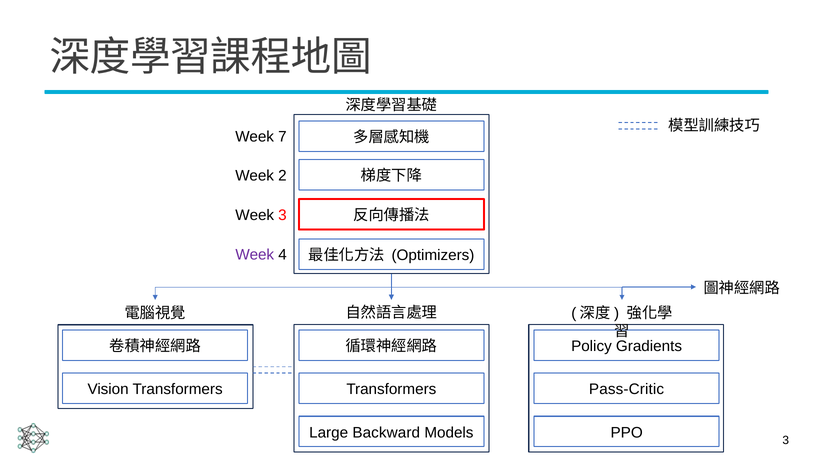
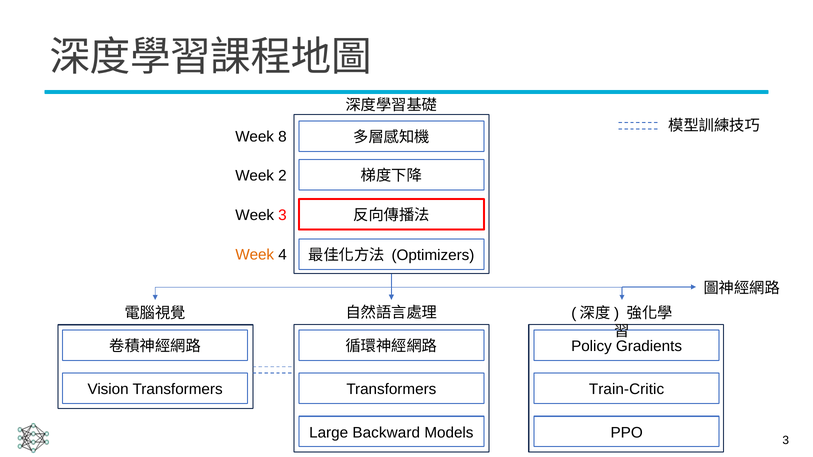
7: 7 -> 8 (282, 137)
Week colour: purple -> orange (255, 255)
Pass-Critic: Pass-Critic -> Train-Critic (627, 390)
